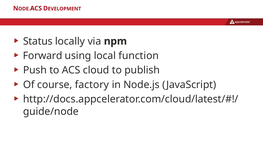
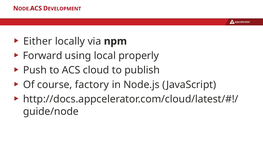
Status: Status -> Either (38, 41)
function: function -> properly (139, 56)
